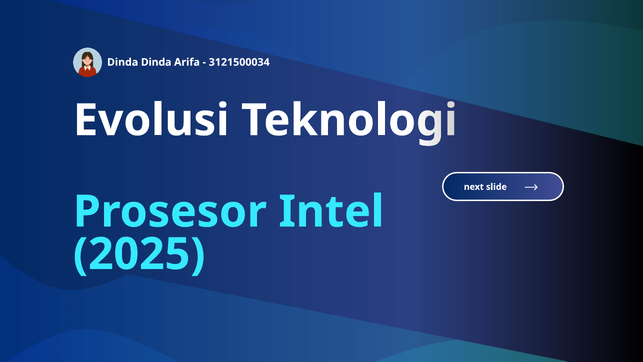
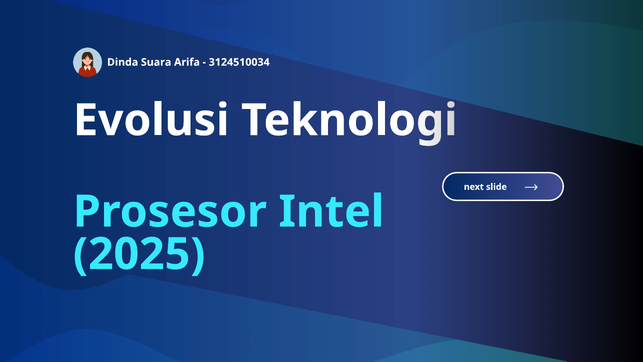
Dinda Dinda: Dinda -> Suara (156, 62)
3121500034: 3121500034 -> 3124510034 (239, 62)
